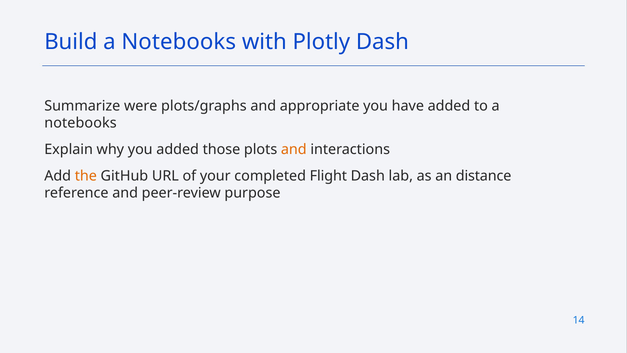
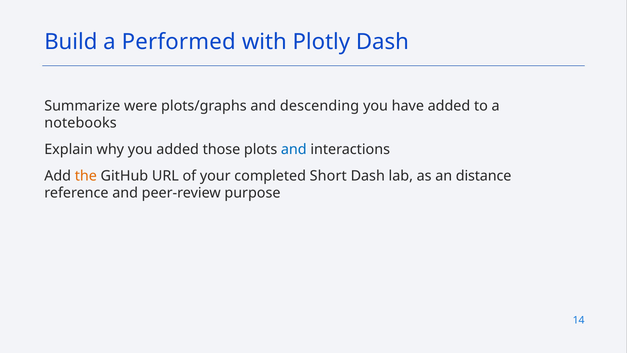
Build a Notebooks: Notebooks -> Performed (179, 42)
appropriate: appropriate -> descending (320, 106)
and colour: orange -> blue (294, 149)
Flight: Flight -> Short (328, 176)
